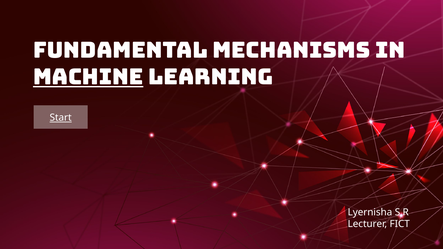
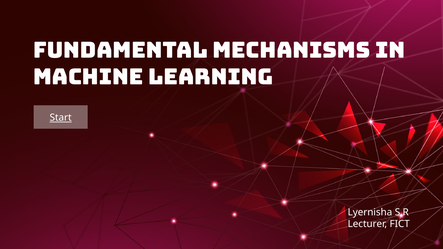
MACHINE underline: present -> none (88, 77)
